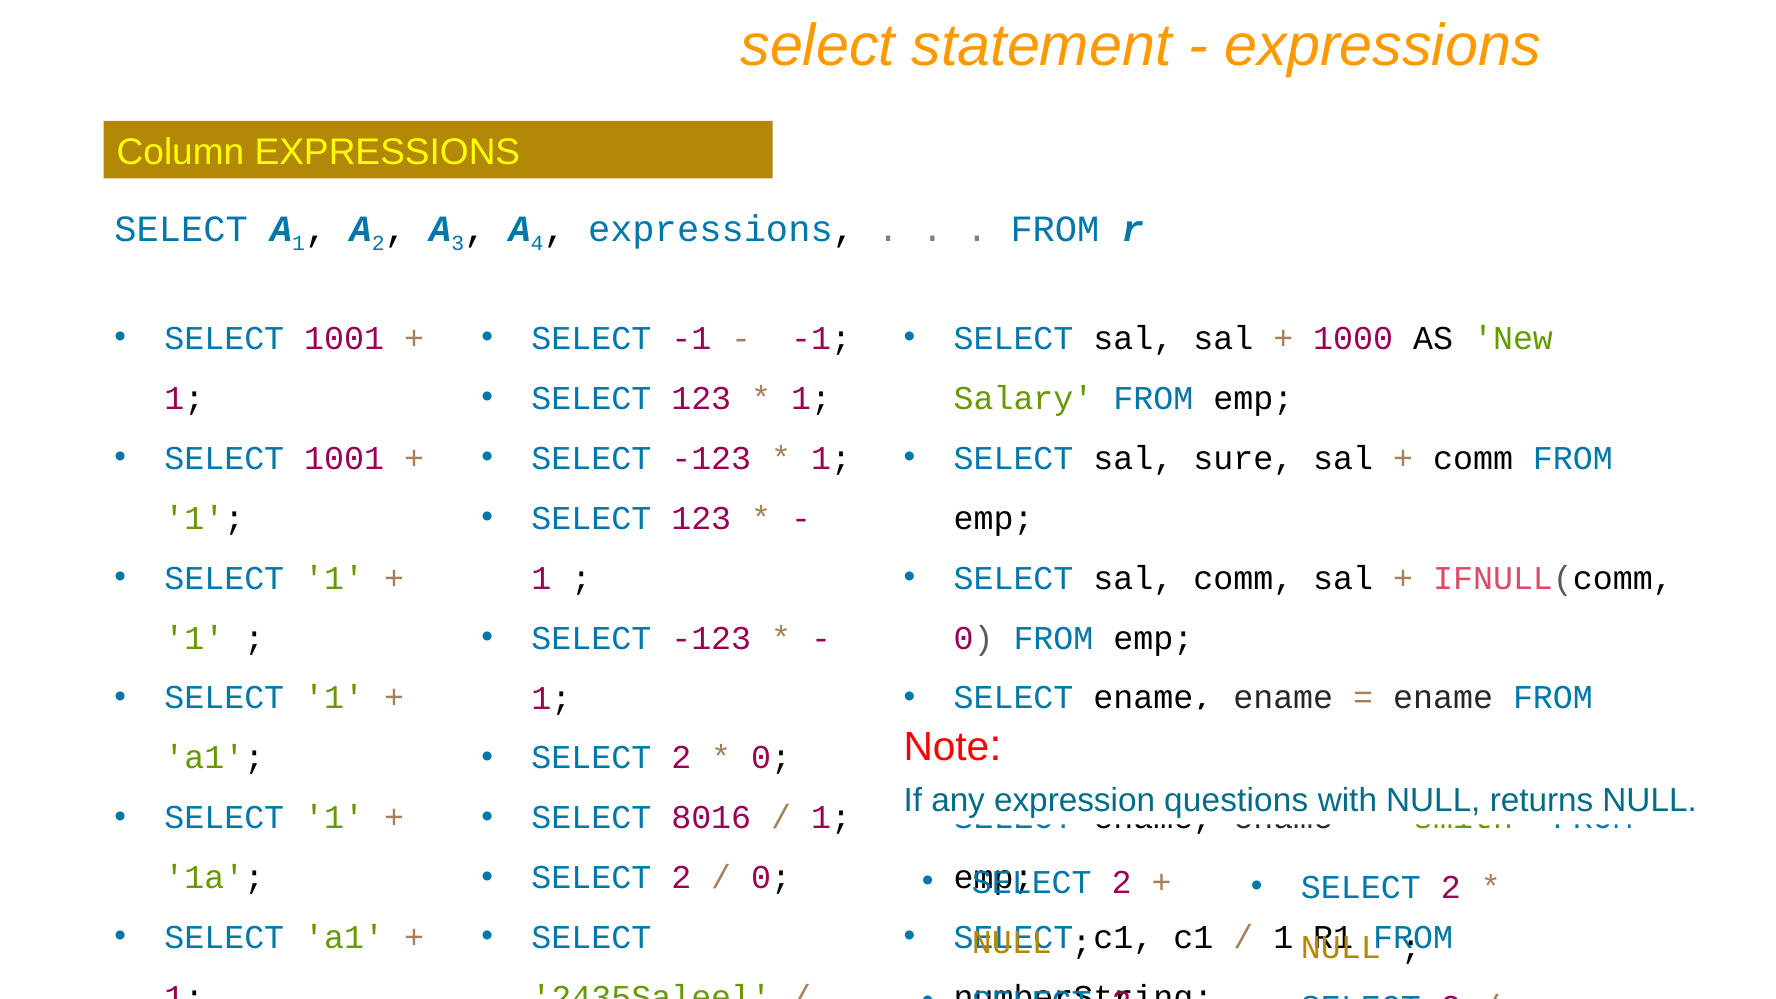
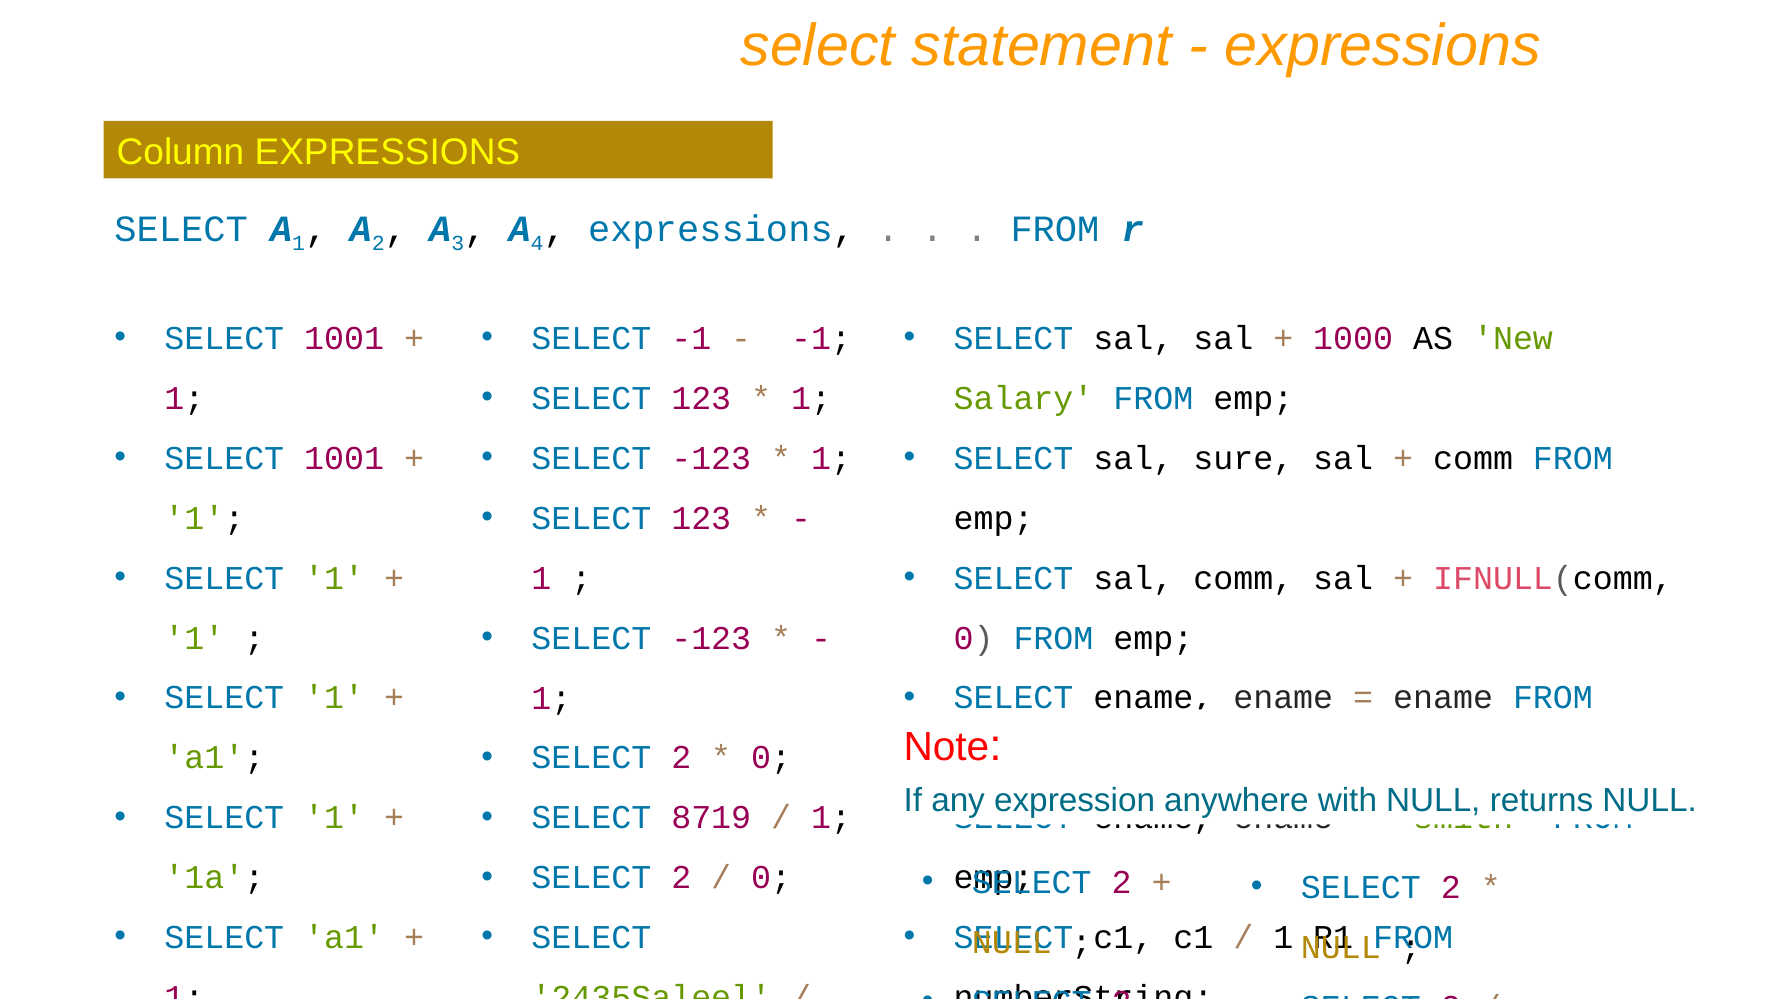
questions: questions -> anywhere (1236, 800)
8016: 8016 -> 8719 (711, 818)
